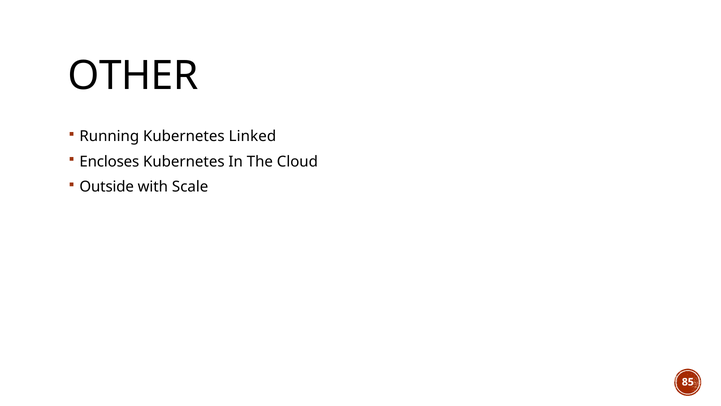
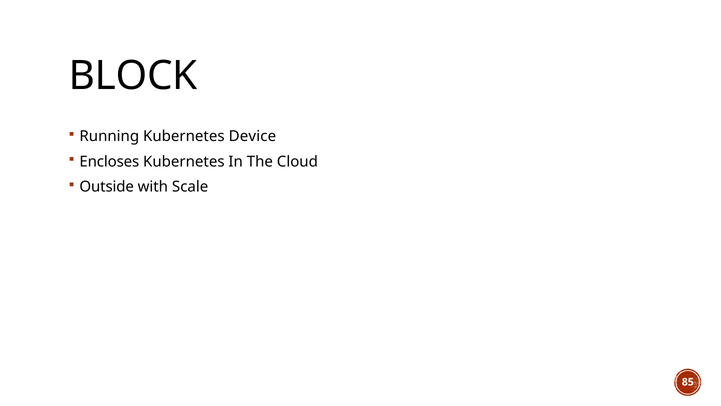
OTHER: OTHER -> BLOCK (133, 76)
Linked: Linked -> Device (252, 136)
